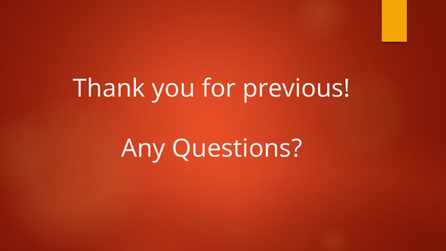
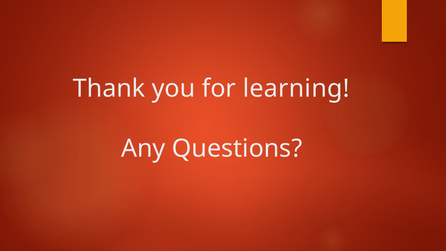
previous: previous -> learning (296, 88)
